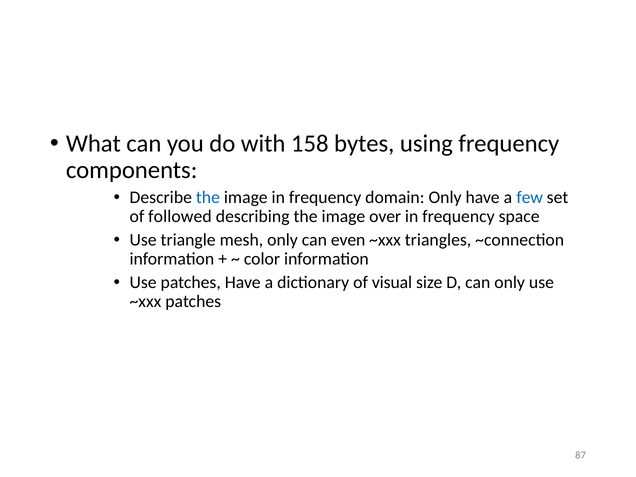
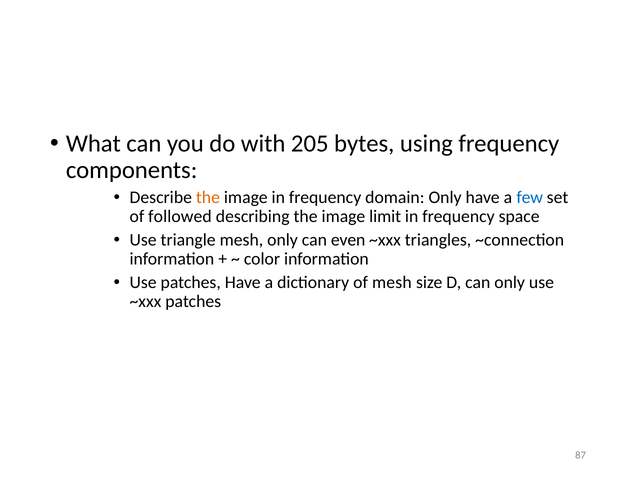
158: 158 -> 205 (310, 143)
the colour: blue -> orange (208, 197)
over: over -> limit (385, 217)
of visual: visual -> mesh (392, 283)
